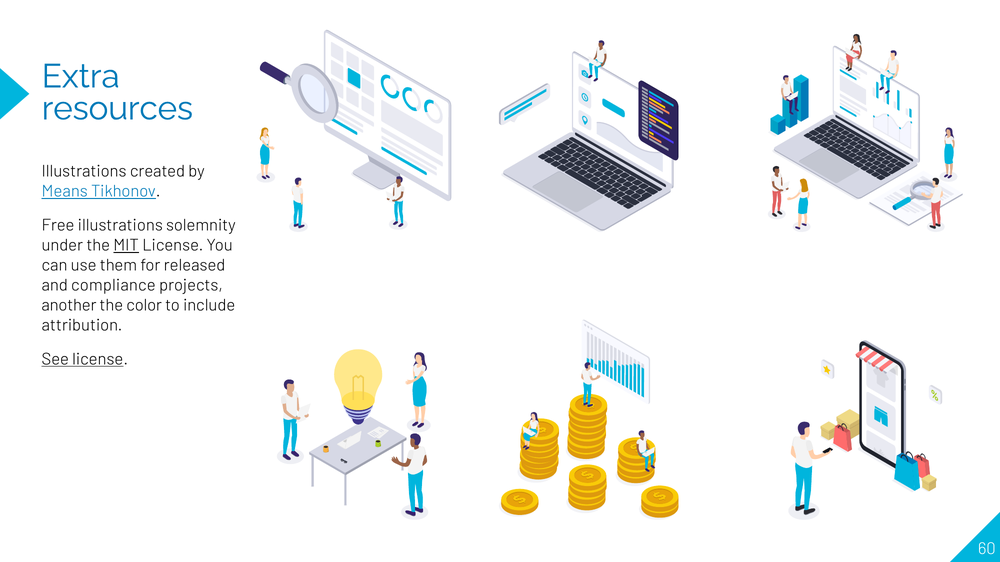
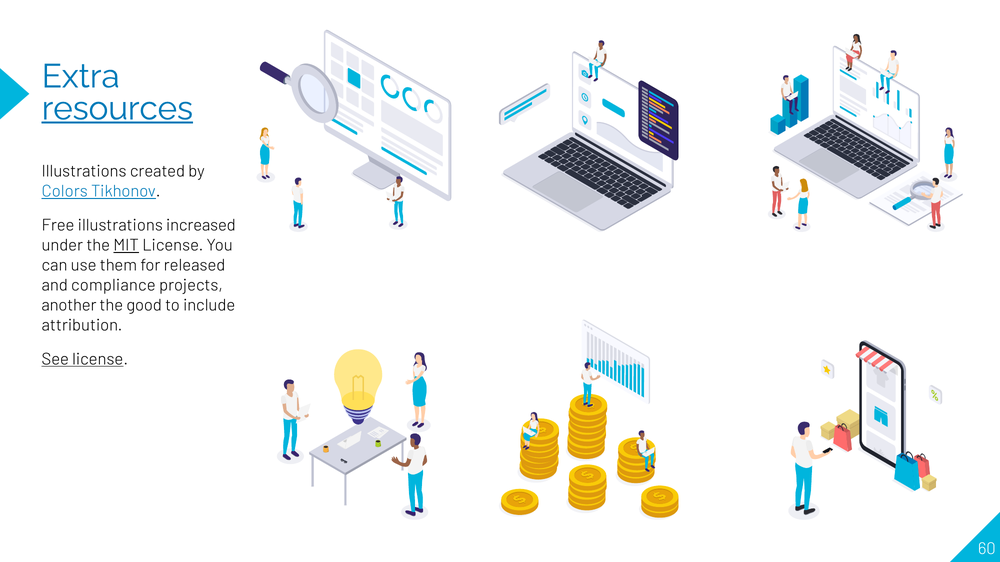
resources underline: none -> present (117, 108)
Means: Means -> Colors (65, 192)
solemnity: solemnity -> increased (201, 225)
color: color -> good (144, 305)
